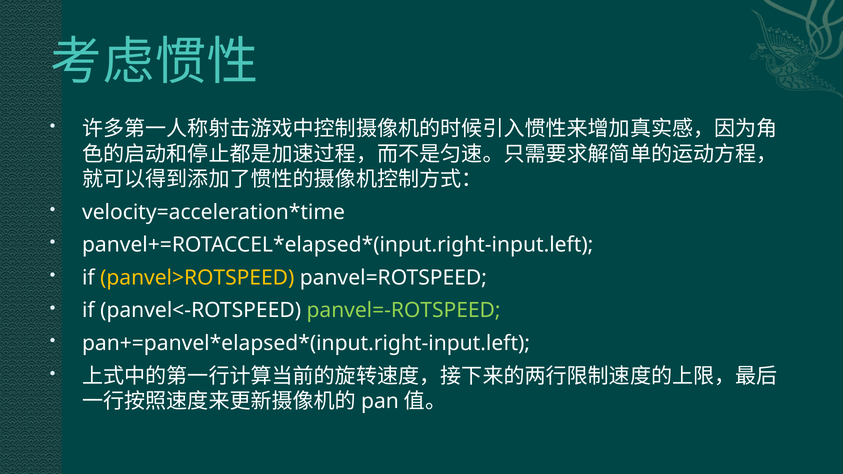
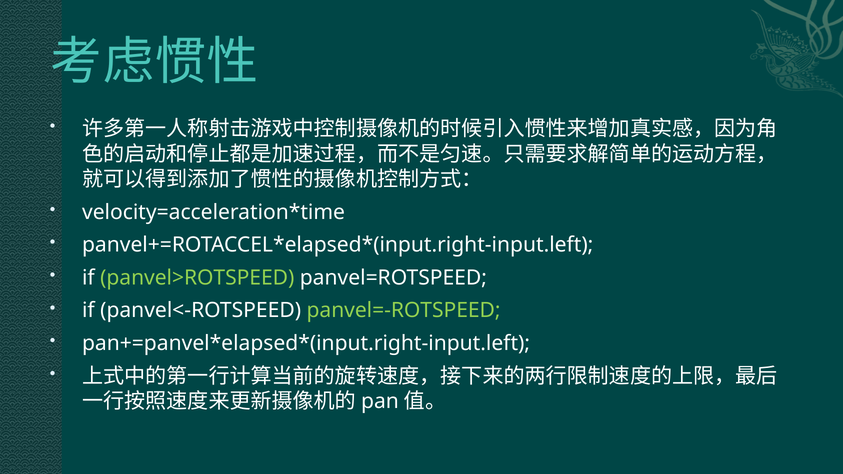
panvel>ROTSPEED colour: yellow -> light green (197, 278)
